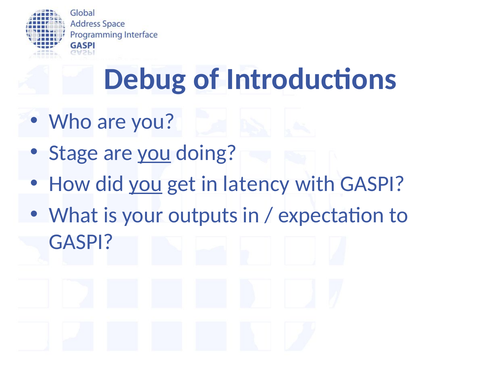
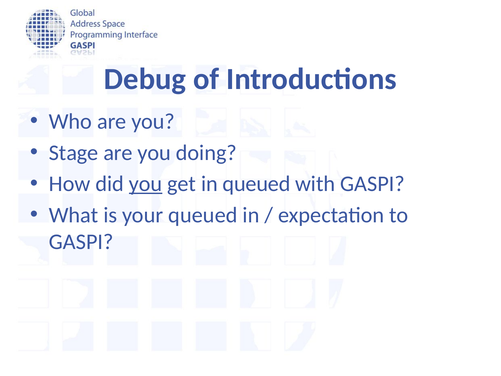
you underline: present -> none (154, 153)
in latency: latency -> queued (257, 184)
your outputs: outputs -> queued (203, 215)
